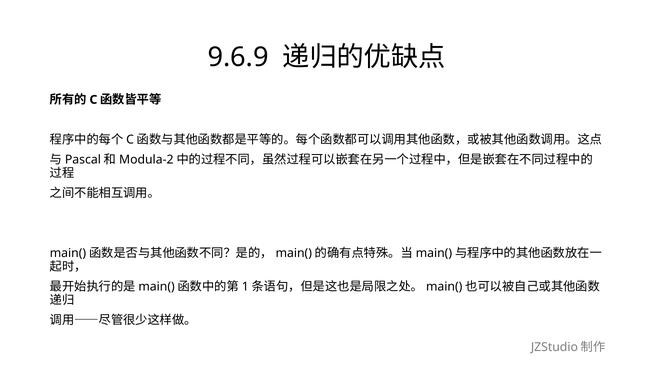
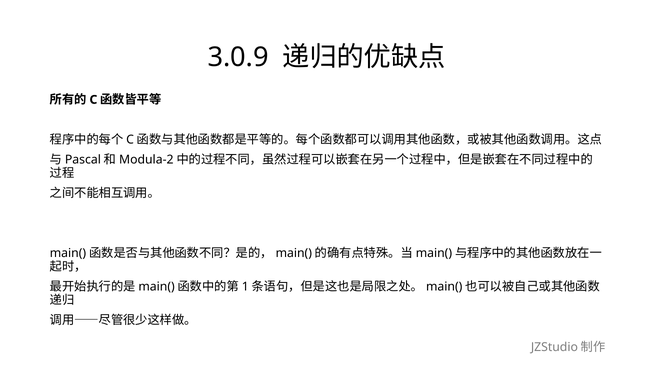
9.6.9: 9.6.9 -> 3.0.9 (238, 57)
